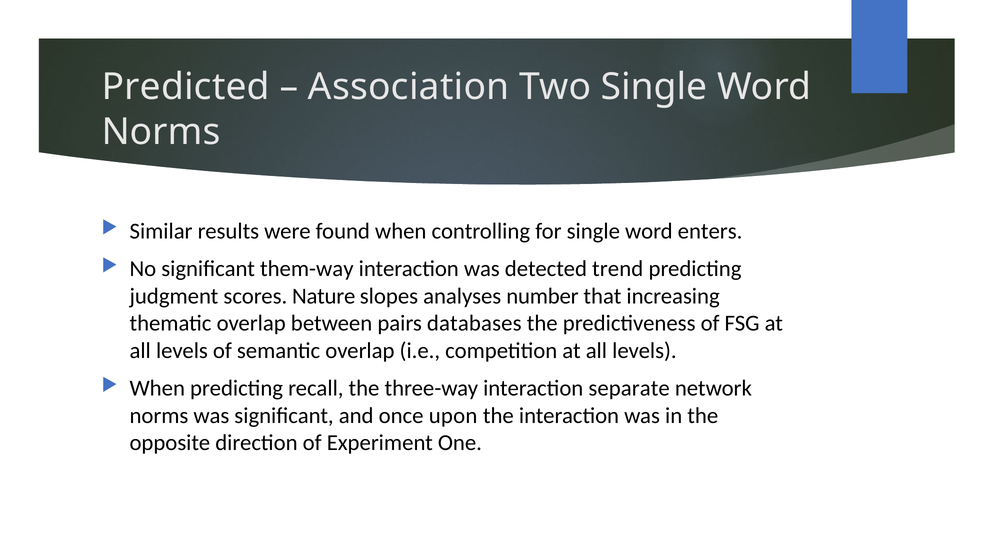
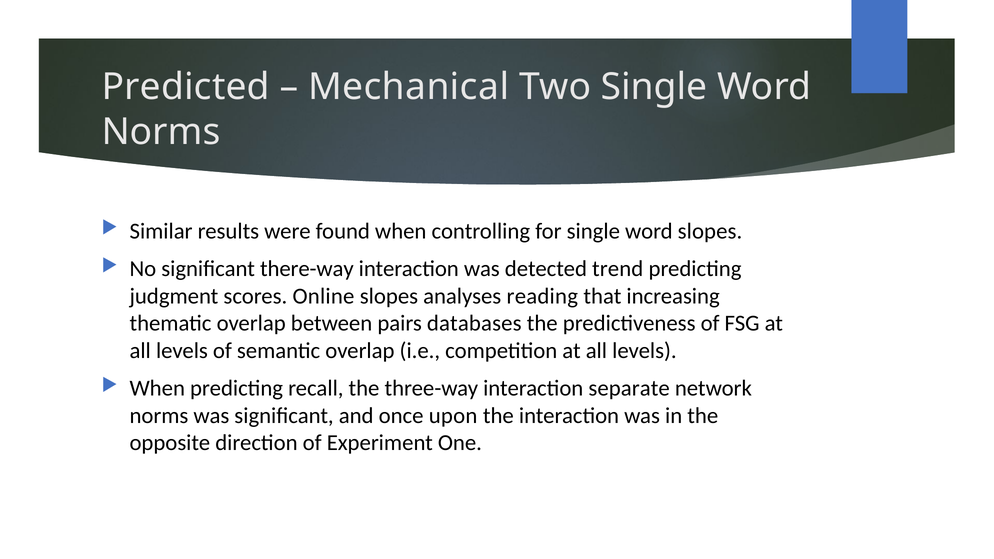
Association: Association -> Mechanical (409, 87)
word enters: enters -> slopes (710, 231)
them-way: them-way -> there-way (307, 269)
Nature: Nature -> Online (323, 296)
number: number -> reading (542, 296)
